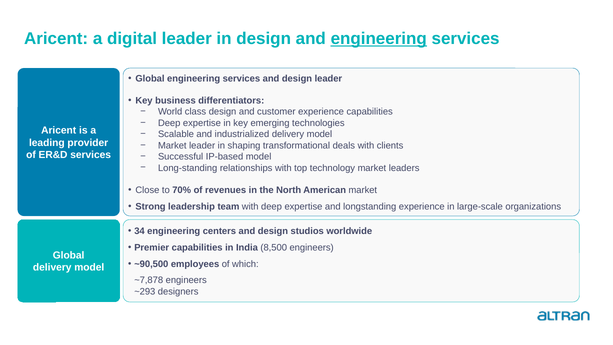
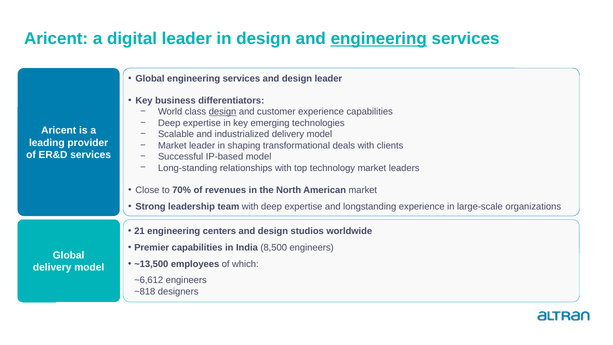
design underline: none -> present (223, 112)
34: 34 -> 21 (139, 231)
~90,500: ~90,500 -> ~13,500 (151, 264)
~7,878: ~7,878 -> ~6,612 (149, 280)
~293: ~293 -> ~818 (145, 291)
